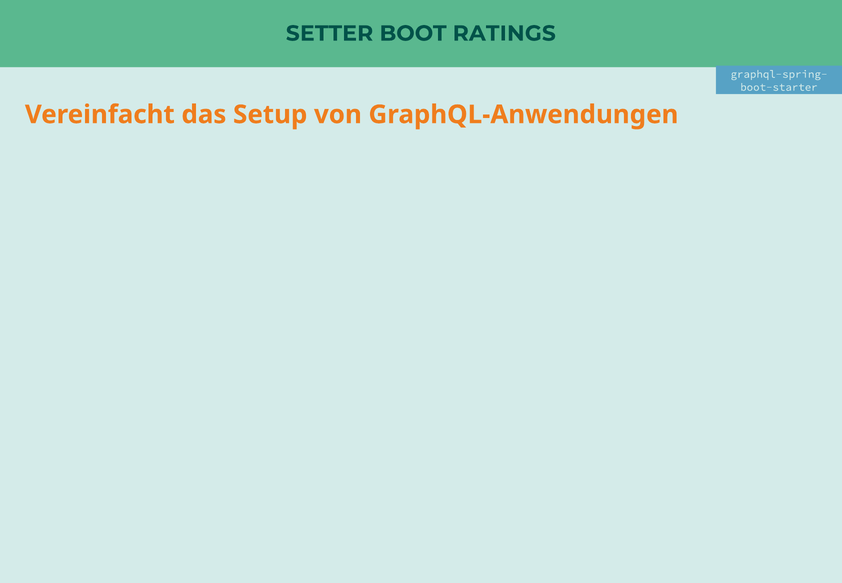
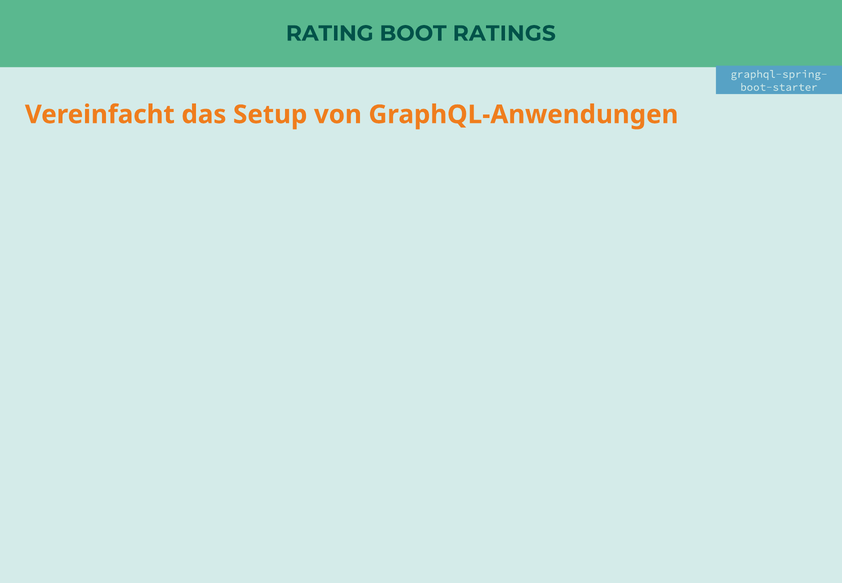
SETTER: SETTER -> RATING (330, 33)
